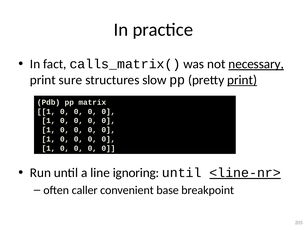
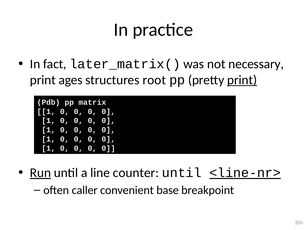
calls_matrix(: calls_matrix( -> later_matrix( (125, 64)
necessary underline: present -> none (256, 64)
sure: sure -> ages (71, 80)
slow: slow -> root (154, 80)
Run underline: none -> present (40, 173)
ignoring: ignoring -> counter (136, 173)
